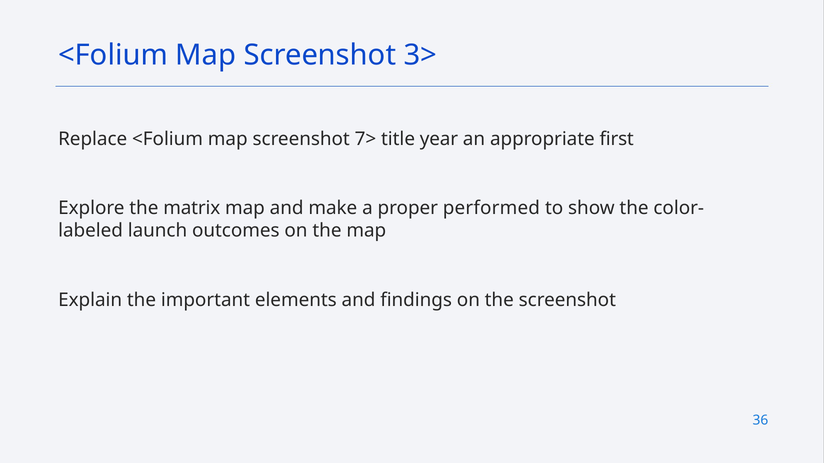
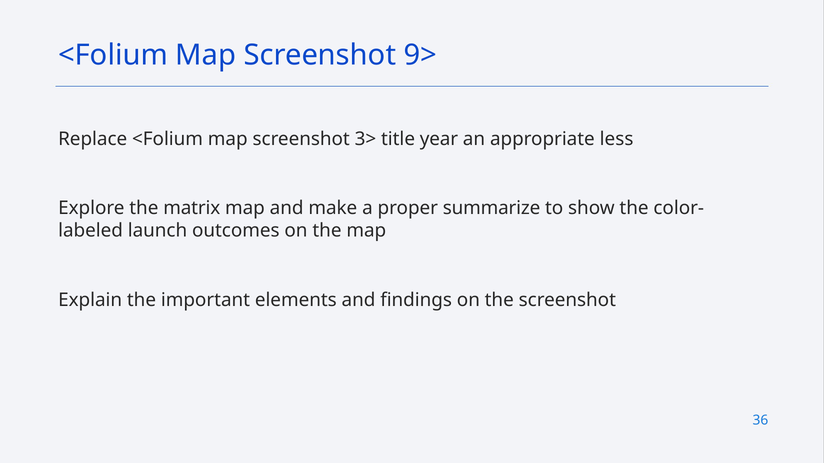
3>: 3> -> 9> (420, 55)
7>: 7> -> 3> (365, 139)
first: first -> less (617, 139)
performed: performed -> summarize (492, 208)
